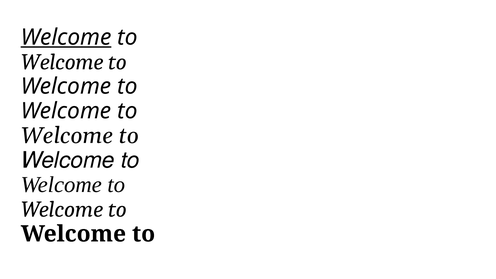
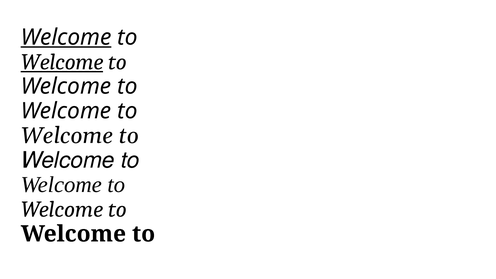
Welcome underline: none -> present (62, 62)
